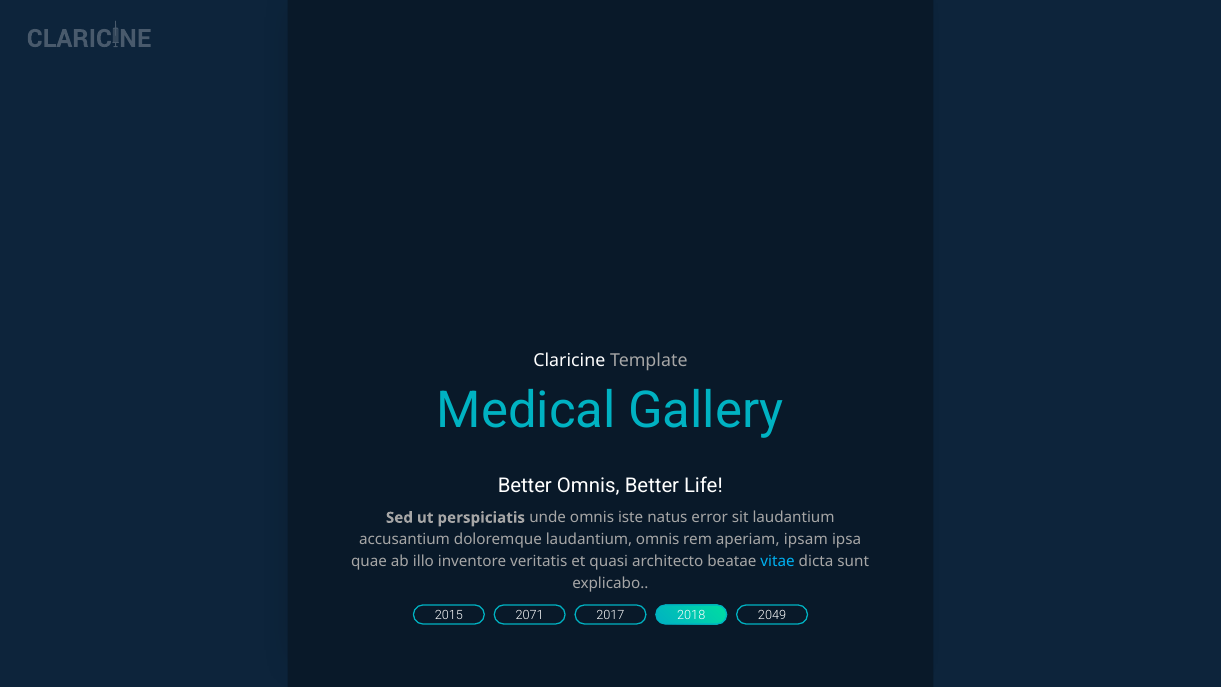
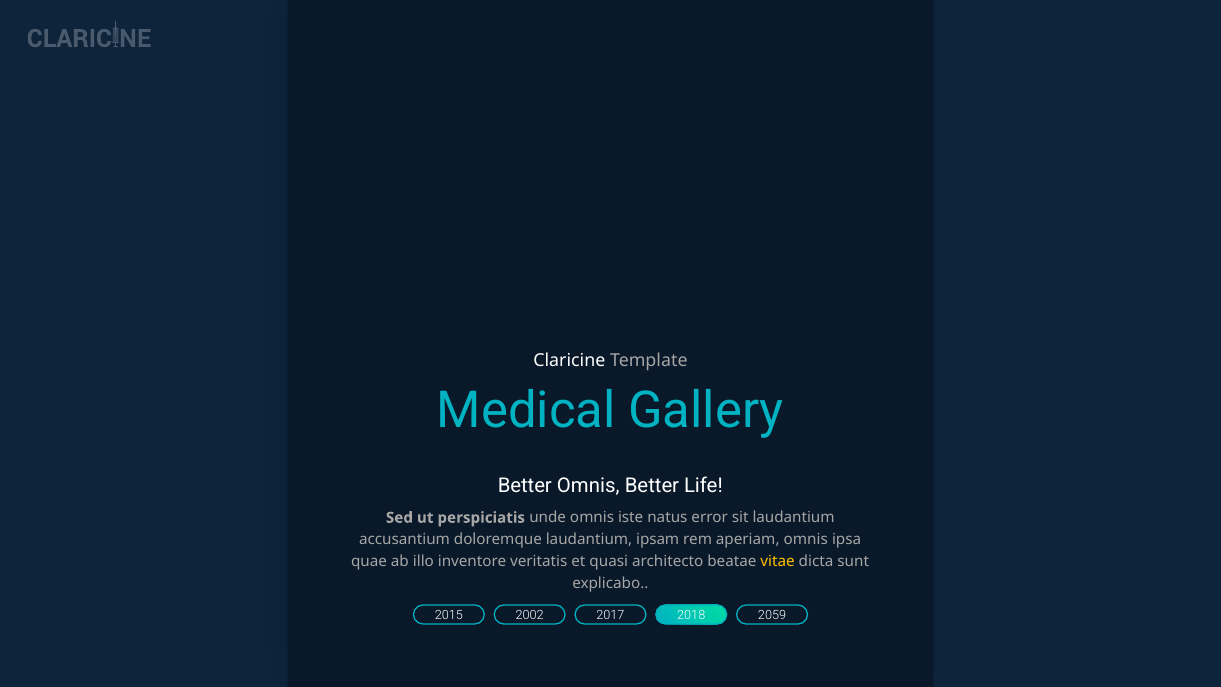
laudantium omnis: omnis -> ipsam (658, 540)
aperiam ipsam: ipsam -> omnis (806, 540)
vitae colour: light blue -> yellow (778, 561)
2071: 2071 -> 2002 (530, 615)
2049: 2049 -> 2059 (772, 615)
